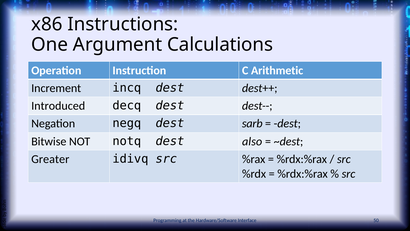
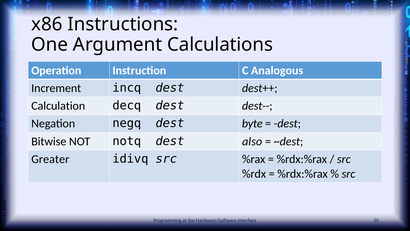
Arithmetic: Arithmetic -> Analogous (277, 70)
Introduced: Introduced -> Calculation (58, 106)
sarb: sarb -> byte (252, 123)
